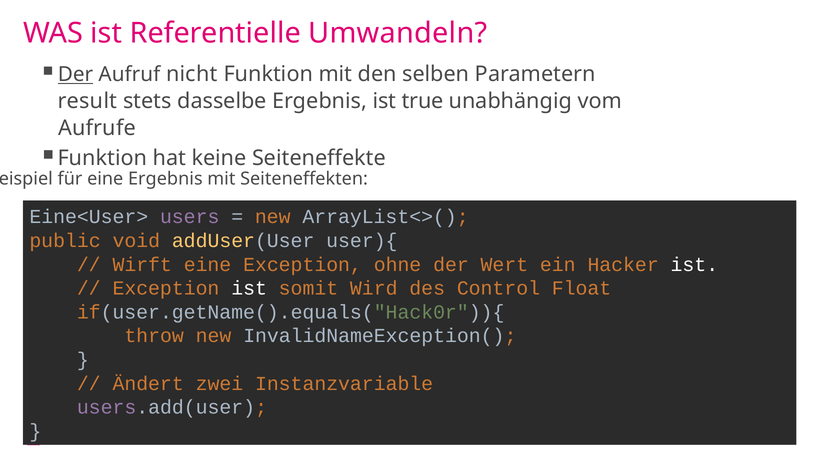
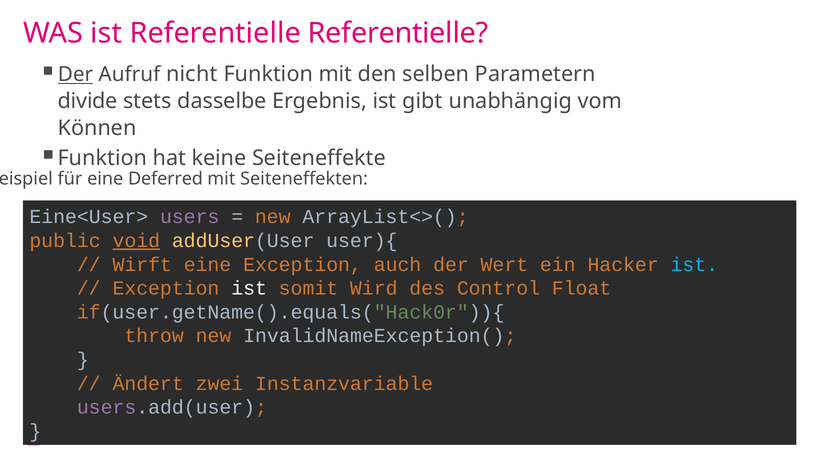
Referentielle Umwandeln: Umwandeln -> Referentielle (398, 33)
result: result -> divide (88, 101)
true: true -> gibt (422, 101)
Aufrufe: Aufrufe -> Können (97, 128)
eine Ergebnis: Ergebnis -> Deferred (165, 179)
void underline: none -> present (136, 241)
ohne: ohne -> auch (398, 265)
ist colour: white -> light blue (694, 265)
